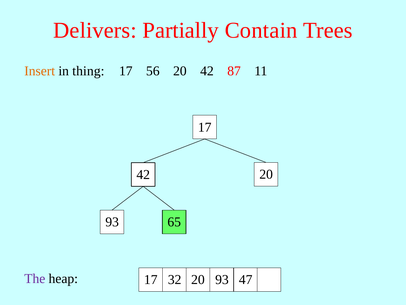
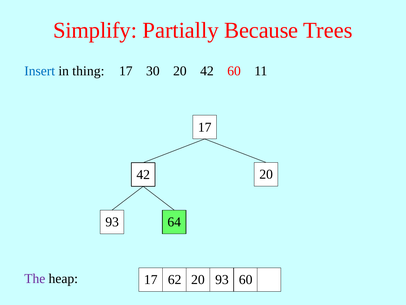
Delivers: Delivers -> Simplify (95, 30)
Contain: Contain -> Because (261, 30)
Insert colour: orange -> blue (40, 71)
56: 56 -> 30 (153, 71)
42 87: 87 -> 60 (234, 71)
65: 65 -> 64 (174, 222)
32: 32 -> 62 (175, 279)
93 47: 47 -> 60 (246, 279)
